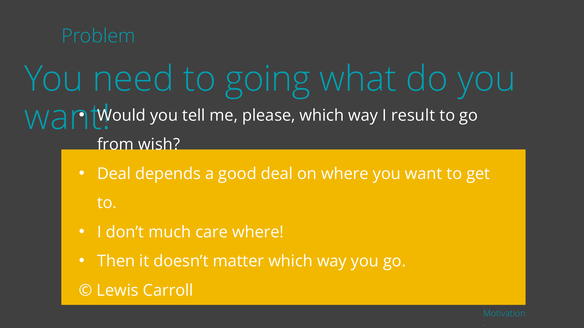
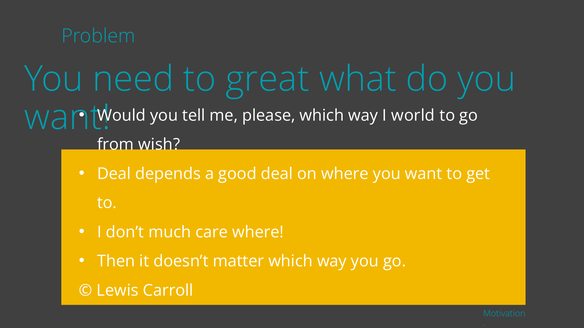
going: going -> great (267, 79)
result: result -> world (413, 116)
